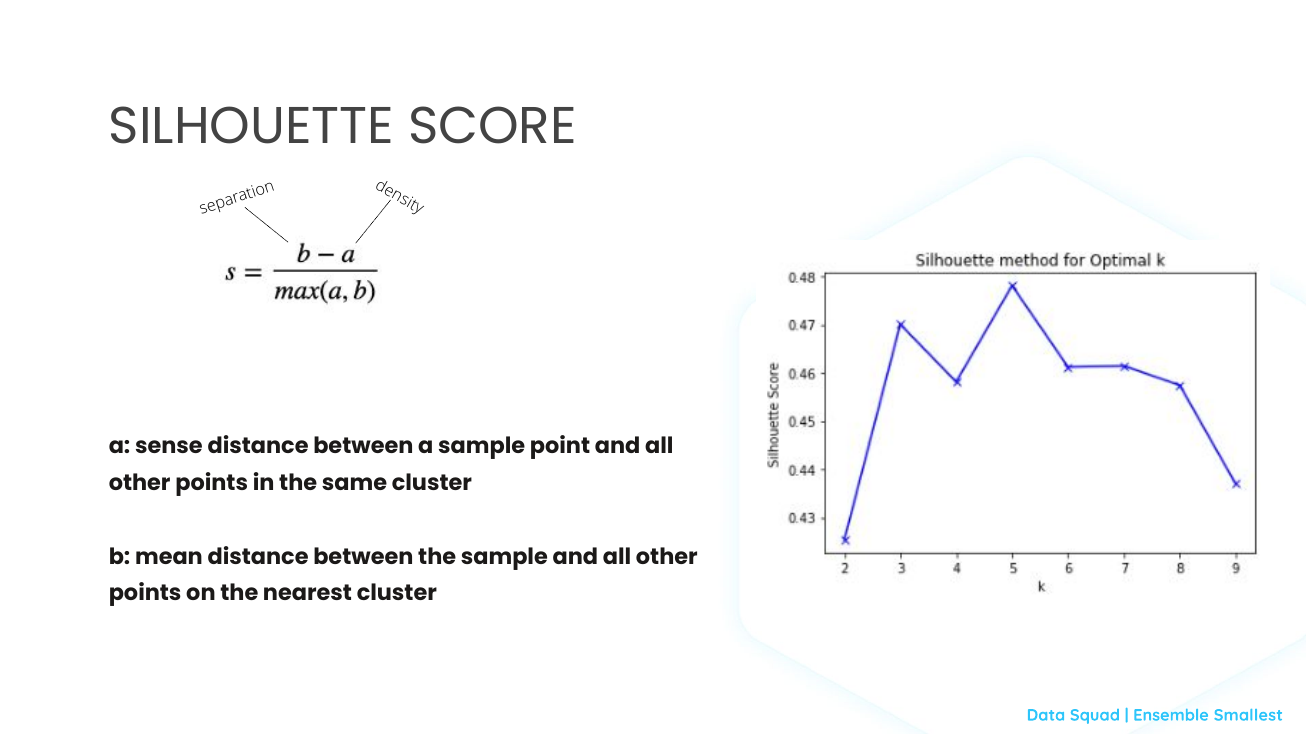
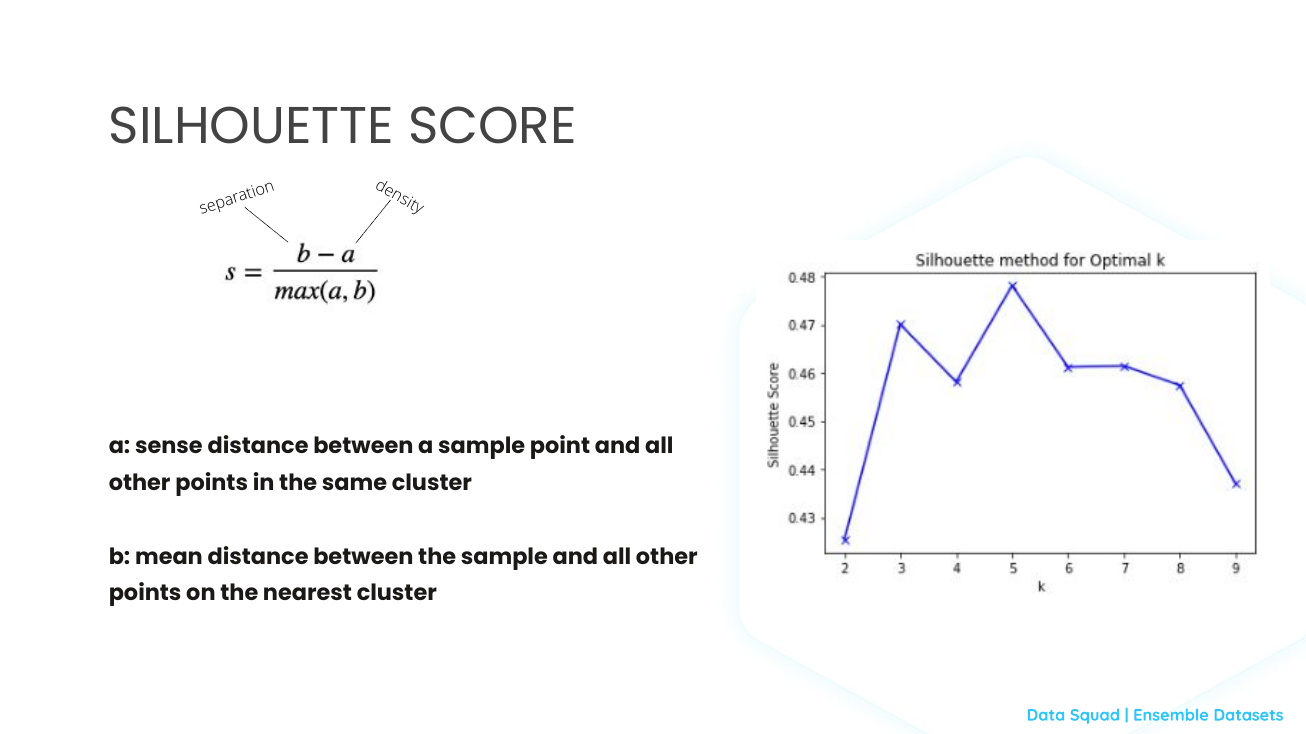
Smallest: Smallest -> Datasets (1248, 716)
